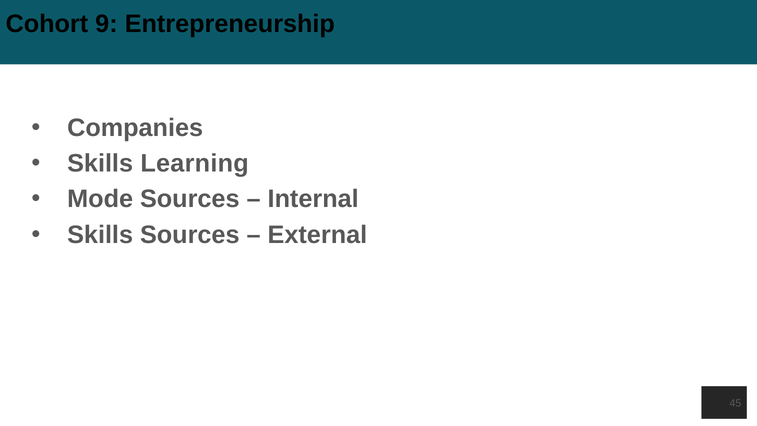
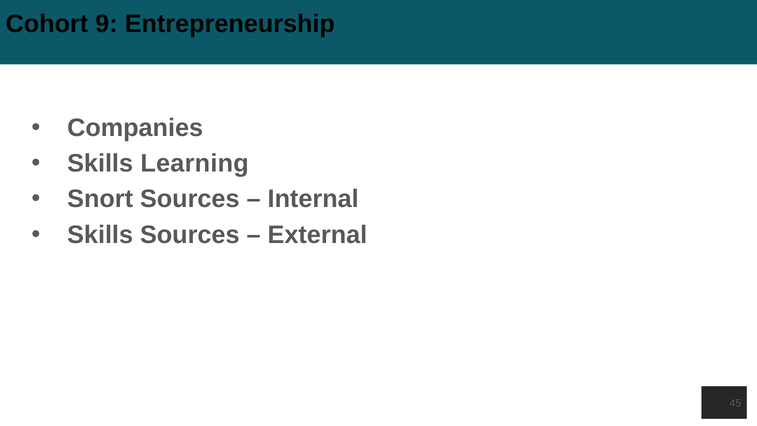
Mode: Mode -> Snort (100, 199)
